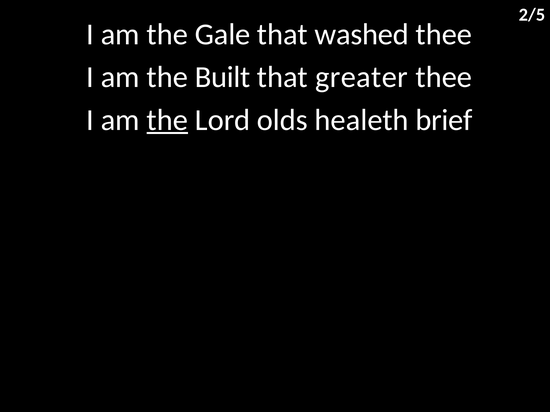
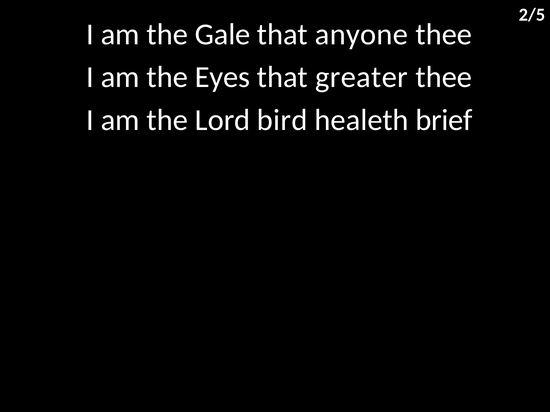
washed: washed -> anyone (361, 35)
Built: Built -> Eyes (223, 77)
the underline: present -> none (167, 120)
olds: olds -> bird (282, 120)
